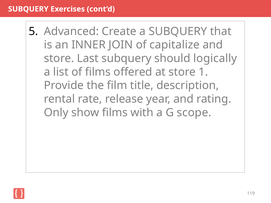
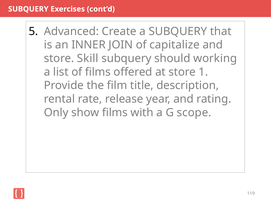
Last: Last -> Skill (88, 58)
logically: logically -> working (215, 58)
